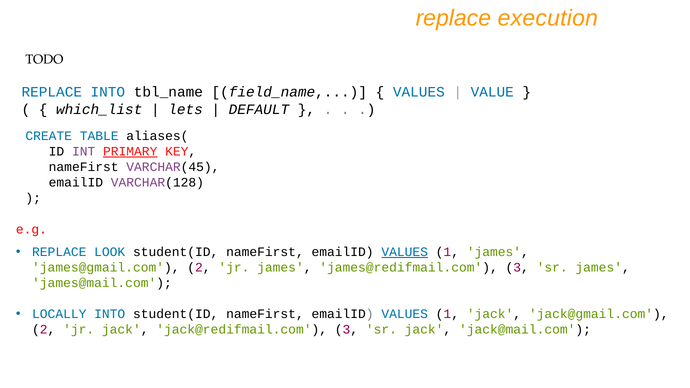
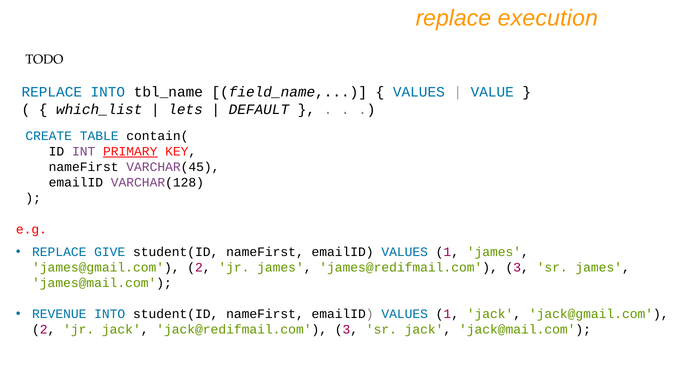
aliases(: aliases( -> contain( (157, 136)
LOOK: LOOK -> GIVE (110, 252)
VALUES underline: present -> none (405, 252)
LOCALLY: LOCALLY -> REVENUE (59, 314)
